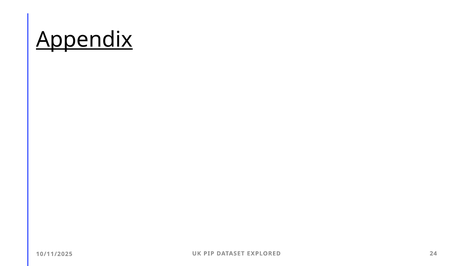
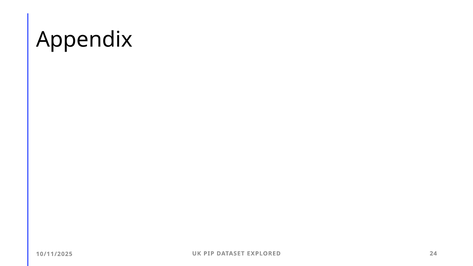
Appendix underline: present -> none (84, 40)
